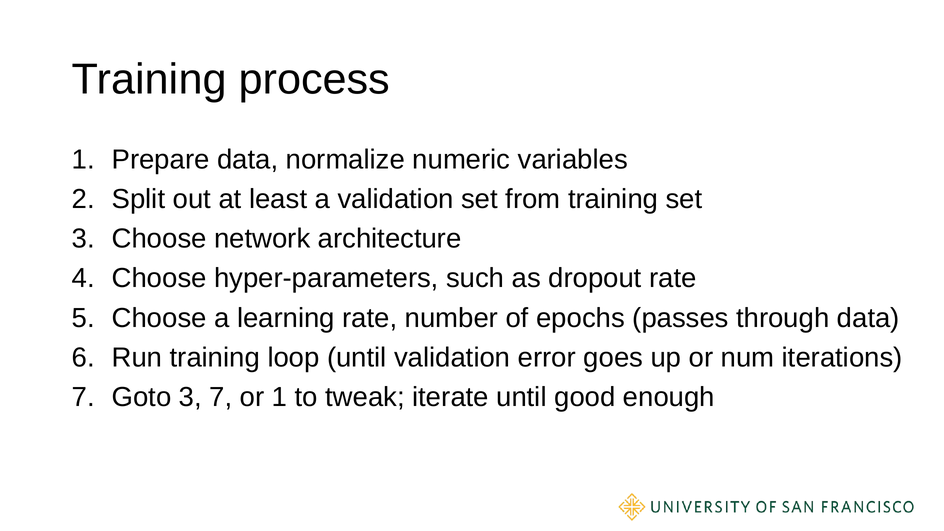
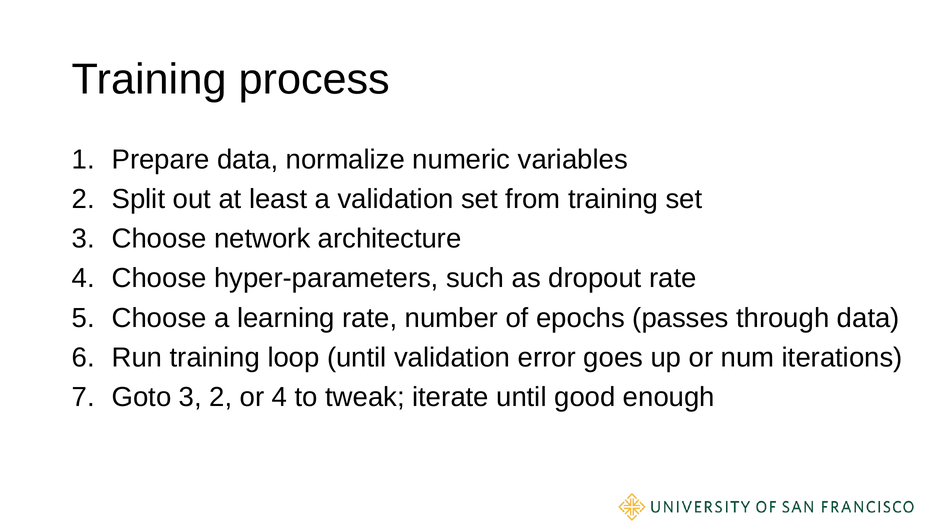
3 7: 7 -> 2 (221, 397)
or 1: 1 -> 4 (280, 397)
